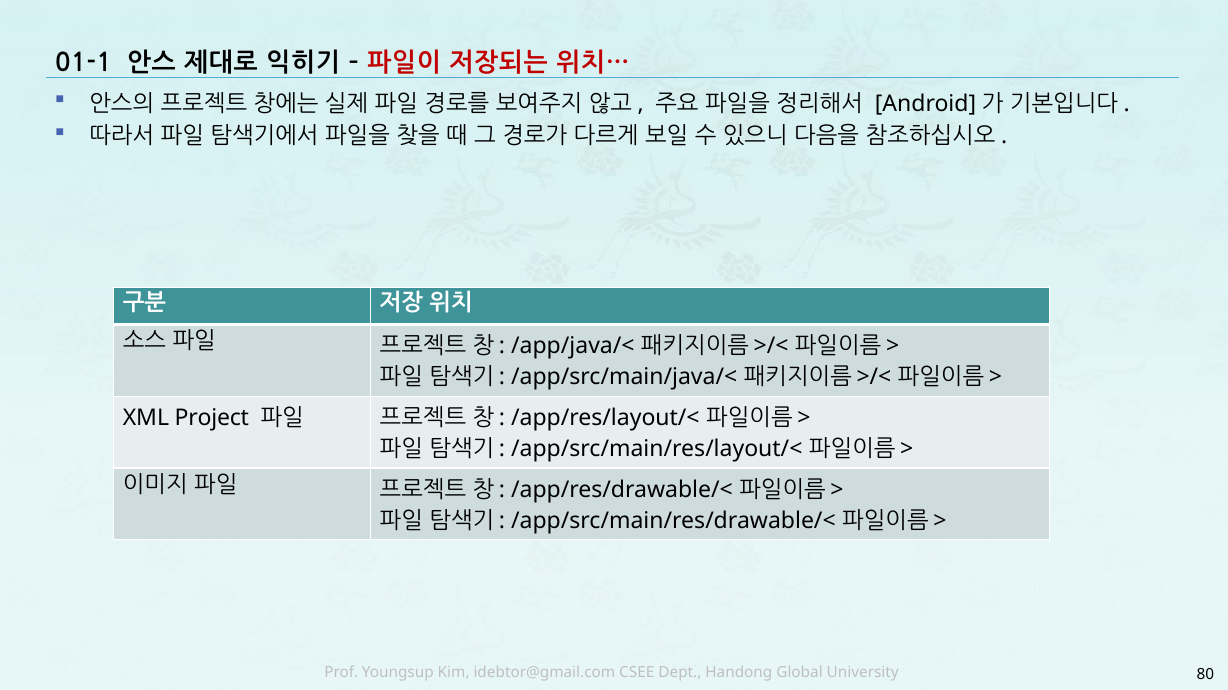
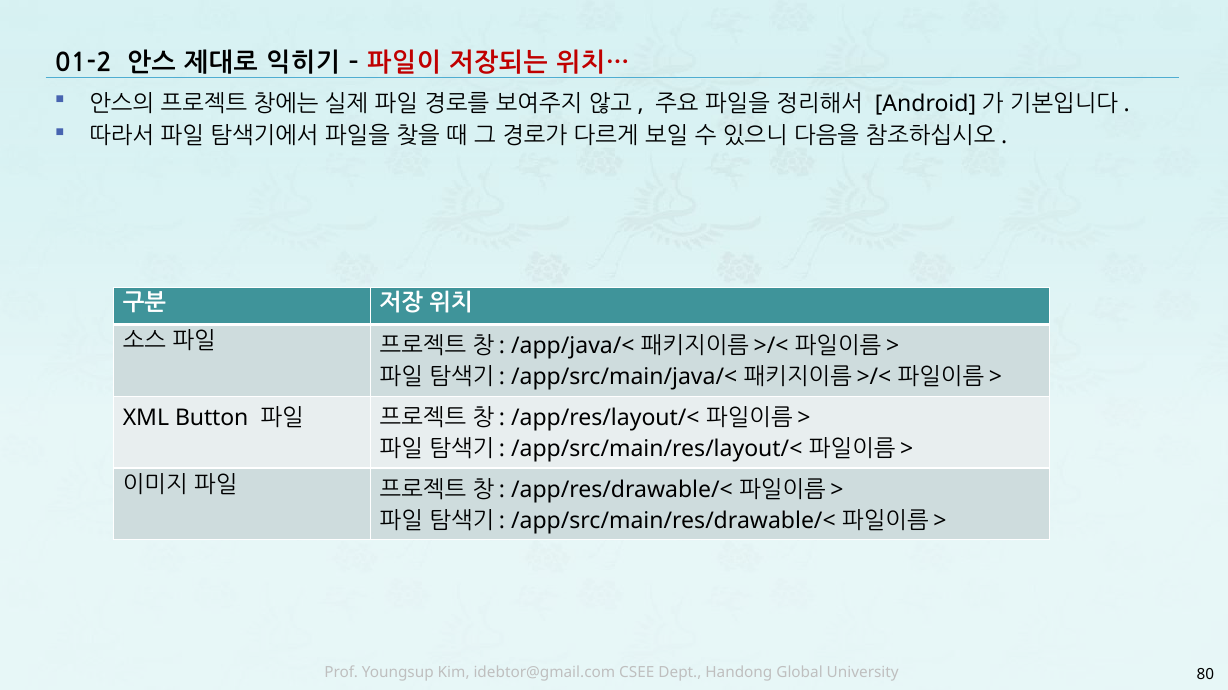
01-1: 01-1 -> 01-2 (83, 63)
Project: Project -> Button (212, 418)
